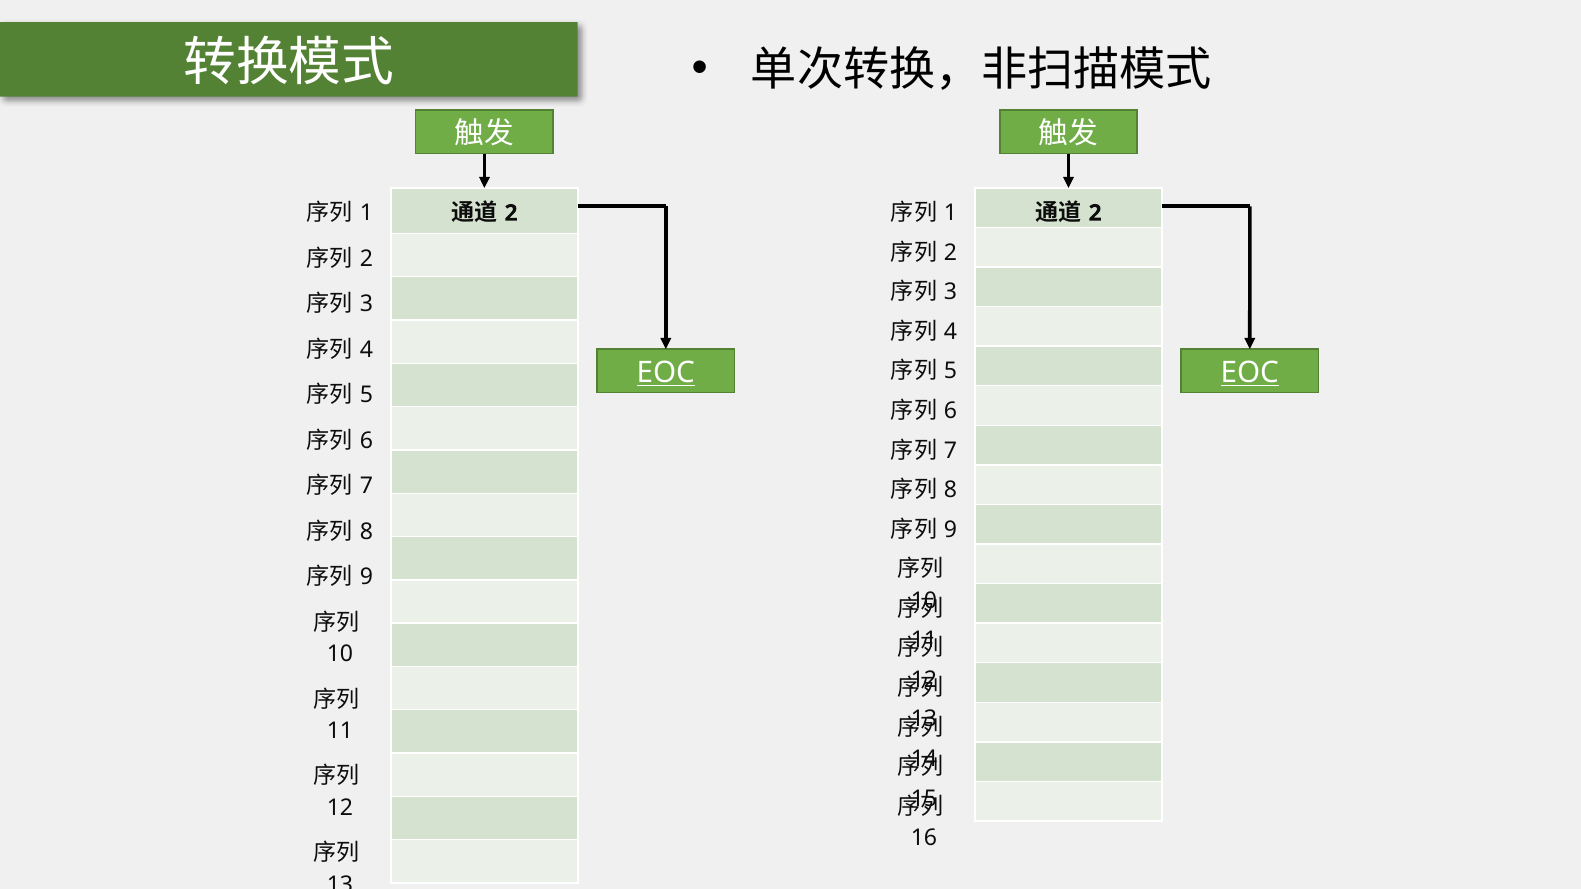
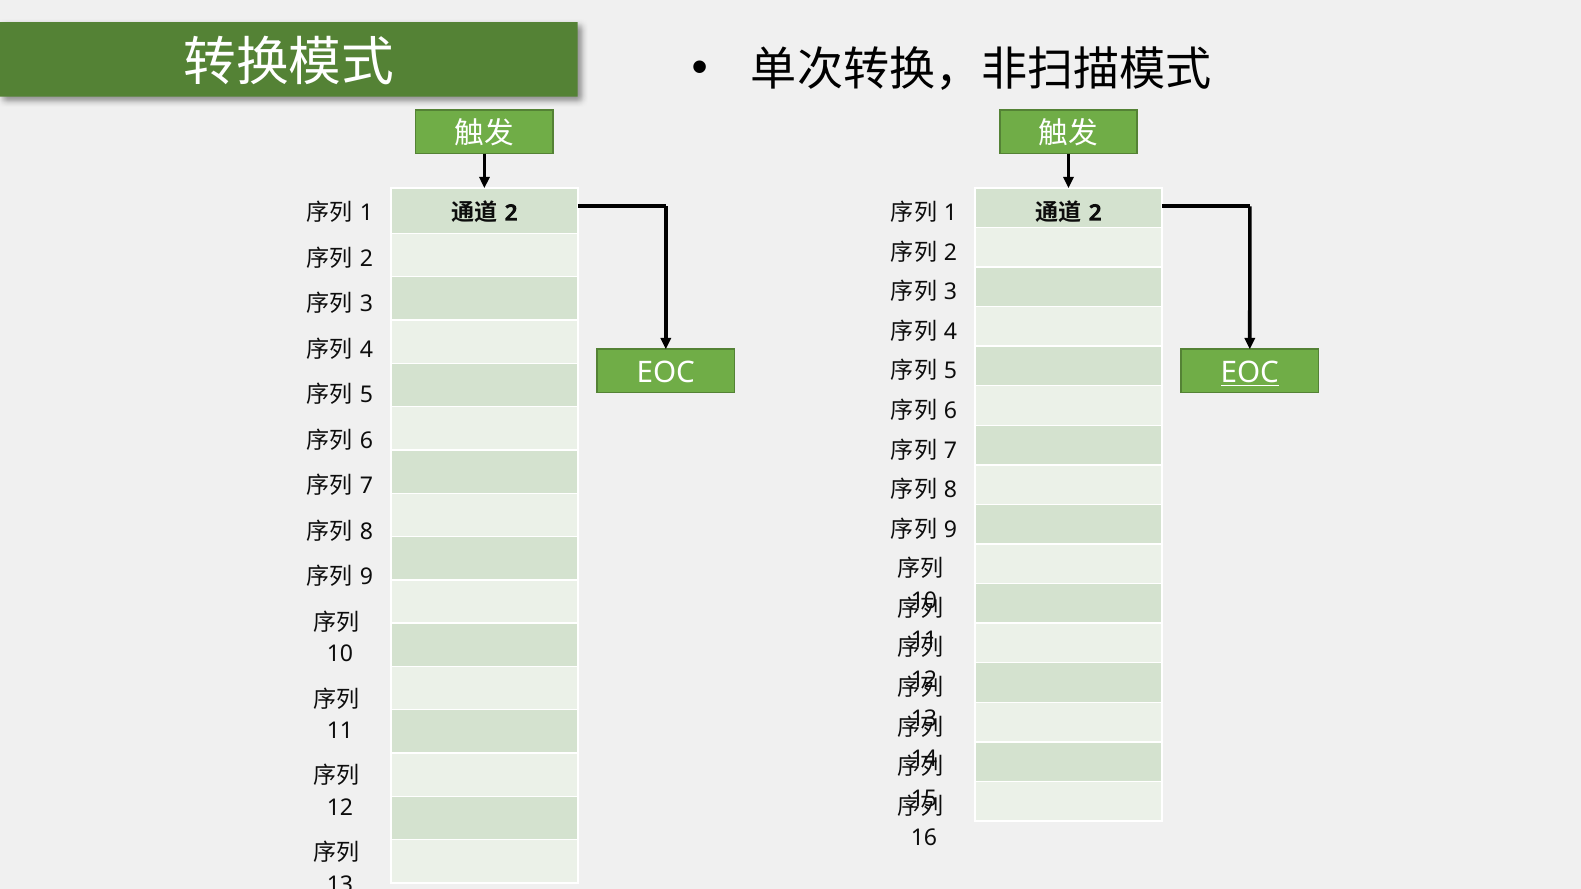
EOC underline: present -> none (666, 373)
